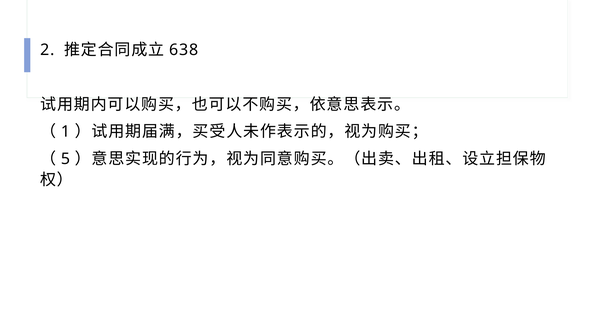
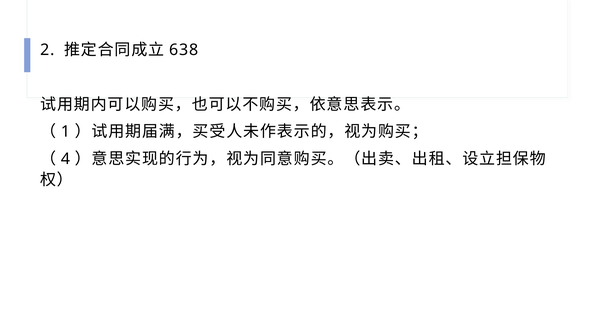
5: 5 -> 4 (65, 159)
